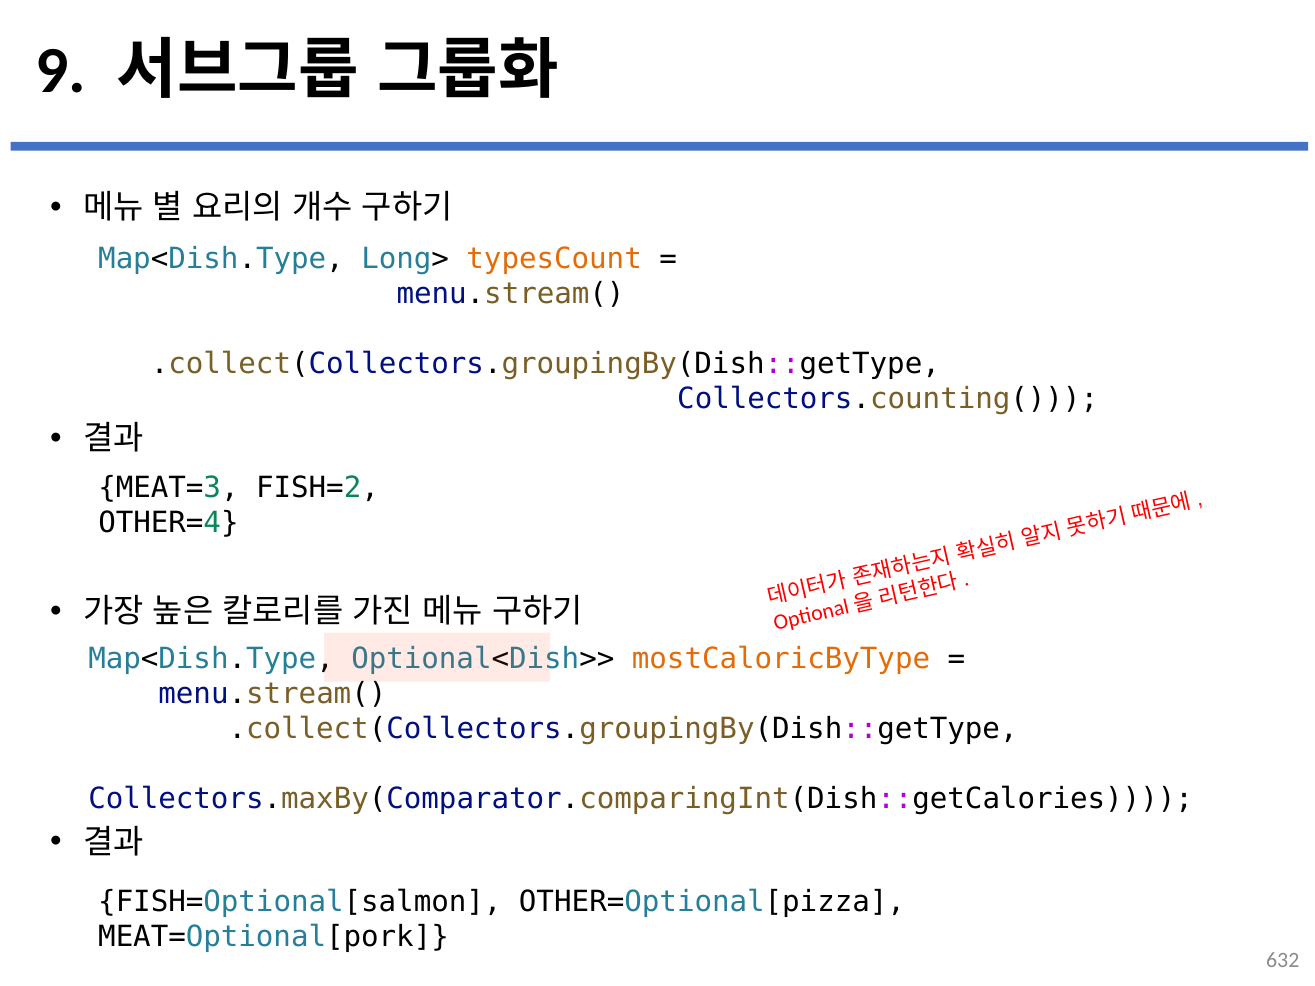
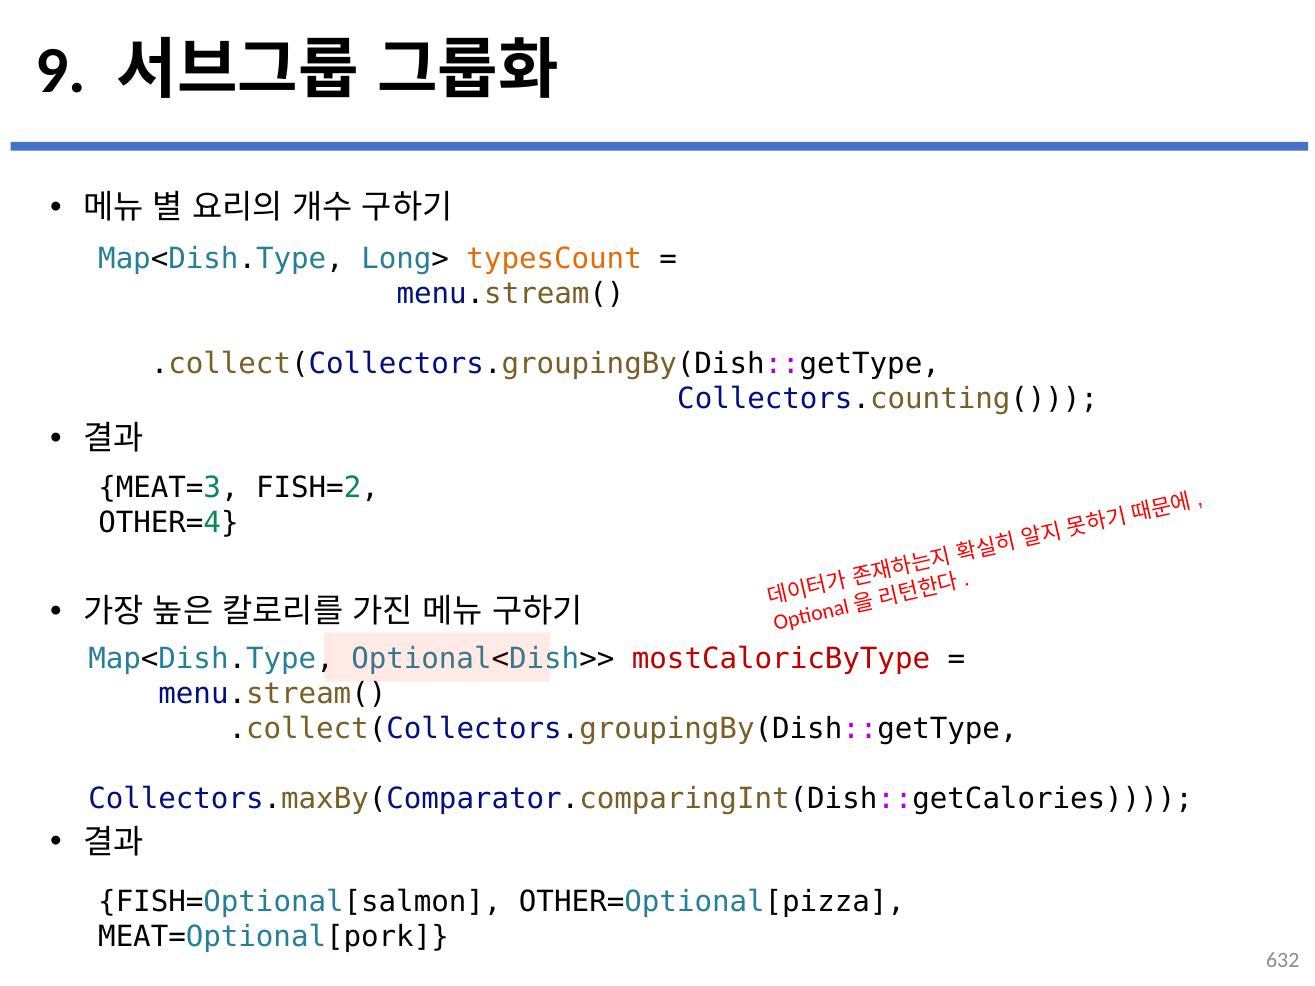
mostCaloricByType colour: orange -> red (781, 659)
